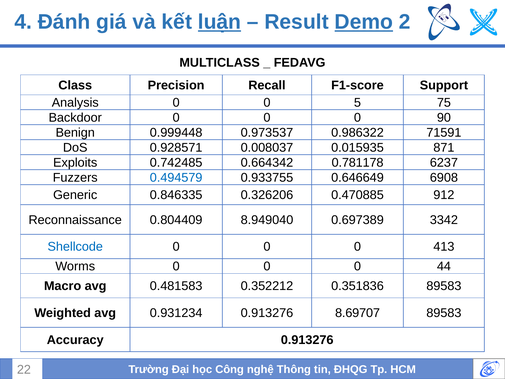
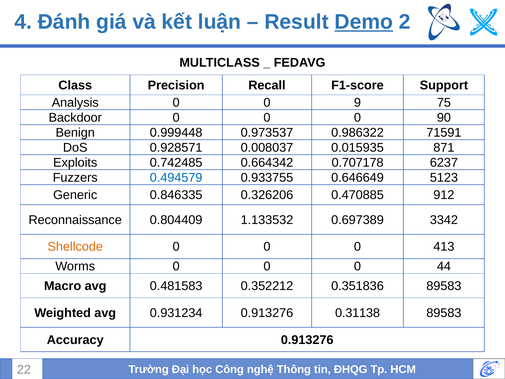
luận underline: present -> none (219, 22)
5: 5 -> 9 (358, 103)
0.781178: 0.781178 -> 0.707178 (358, 163)
6908: 6908 -> 5123 (444, 177)
8.949040: 8.949040 -> 1.133532 (267, 220)
Shellcode colour: blue -> orange (75, 247)
8.69707: 8.69707 -> 0.31138 (358, 313)
